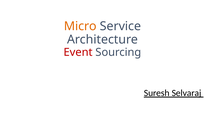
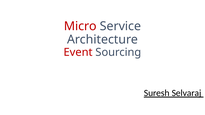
Micro colour: orange -> red (80, 26)
